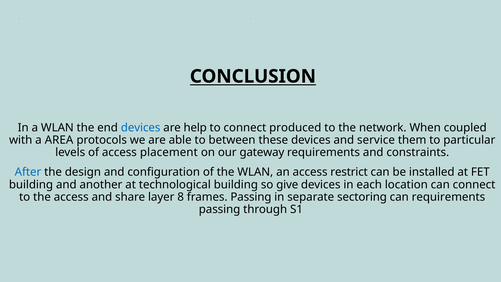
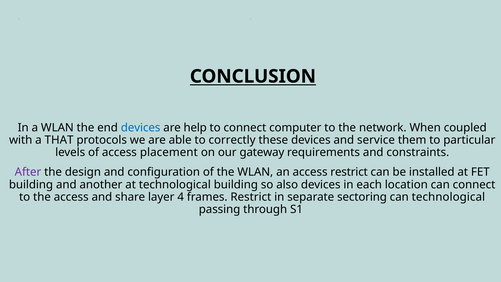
produced: produced -> computer (295, 128)
AREA: AREA -> THAT (59, 140)
between: between -> correctly (232, 140)
After colour: blue -> purple (28, 172)
give: give -> also (287, 184)
8: 8 -> 4 (181, 197)
frames Passing: Passing -> Restrict (251, 197)
can requirements: requirements -> technological (448, 197)
